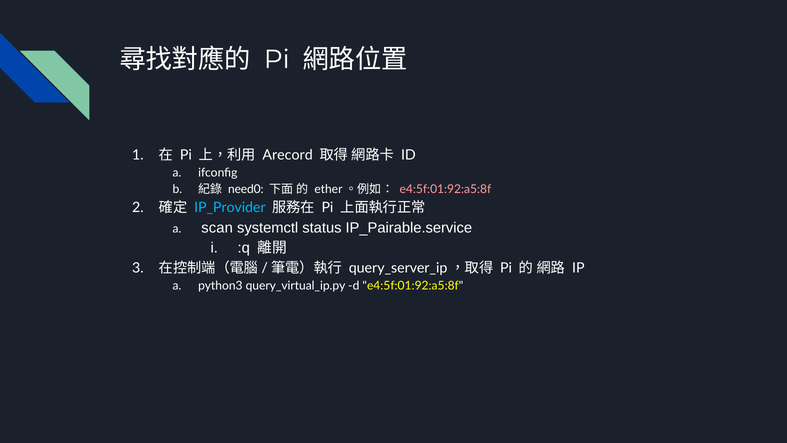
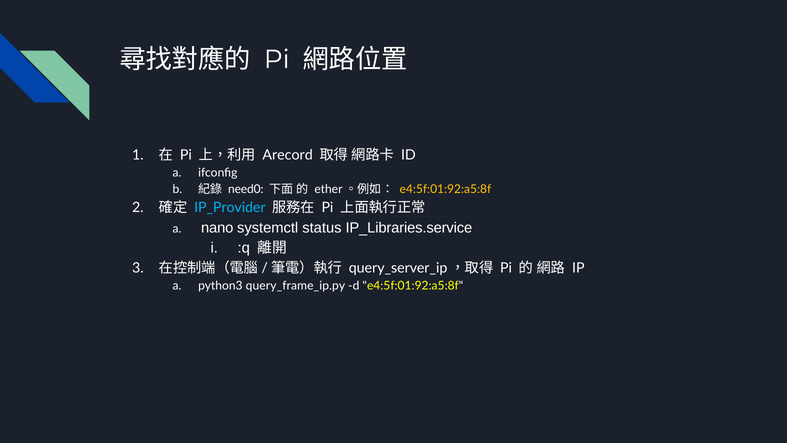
e4:5f:01:92:a5:8f colour: pink -> yellow (445, 189)
scan: scan -> nano (217, 228)
IP_Pairable.service: IP_Pairable.service -> IP_Libraries.service (409, 228)
query_virtual_ip.py: query_virtual_ip.py -> query_frame_ip.py (295, 285)
